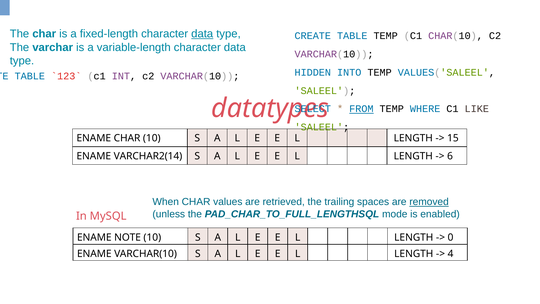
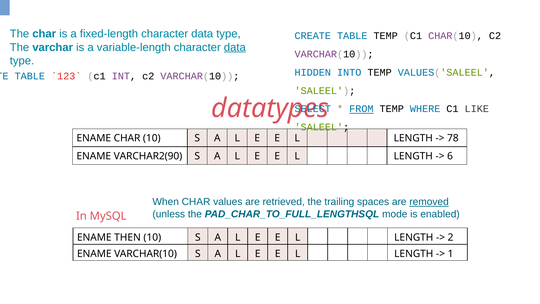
data underline: present -> none (202, 34)
data underline: none -> present (235, 47)
15: 15 -> 78 (453, 138)
VARCHAR2(14: VARCHAR2(14 -> VARCHAR2(90 (148, 156)
NOTE: NOTE -> THEN (128, 237)
0: 0 -> 2 (451, 237)
4: 4 -> 1 (451, 254)
